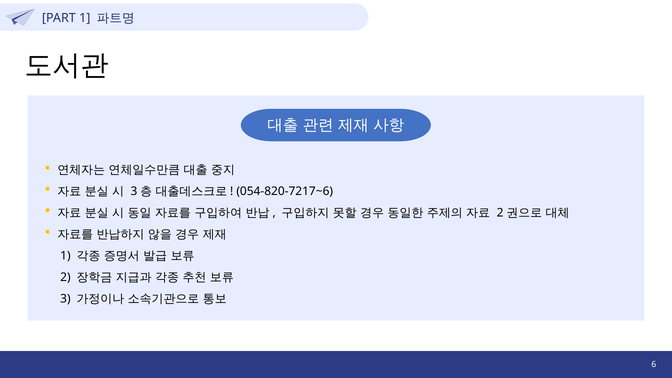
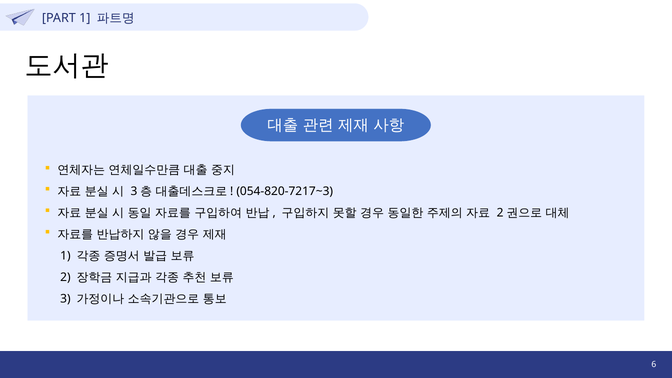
054-820-7217~6: 054-820-7217~6 -> 054-820-7217~3 (285, 191)
